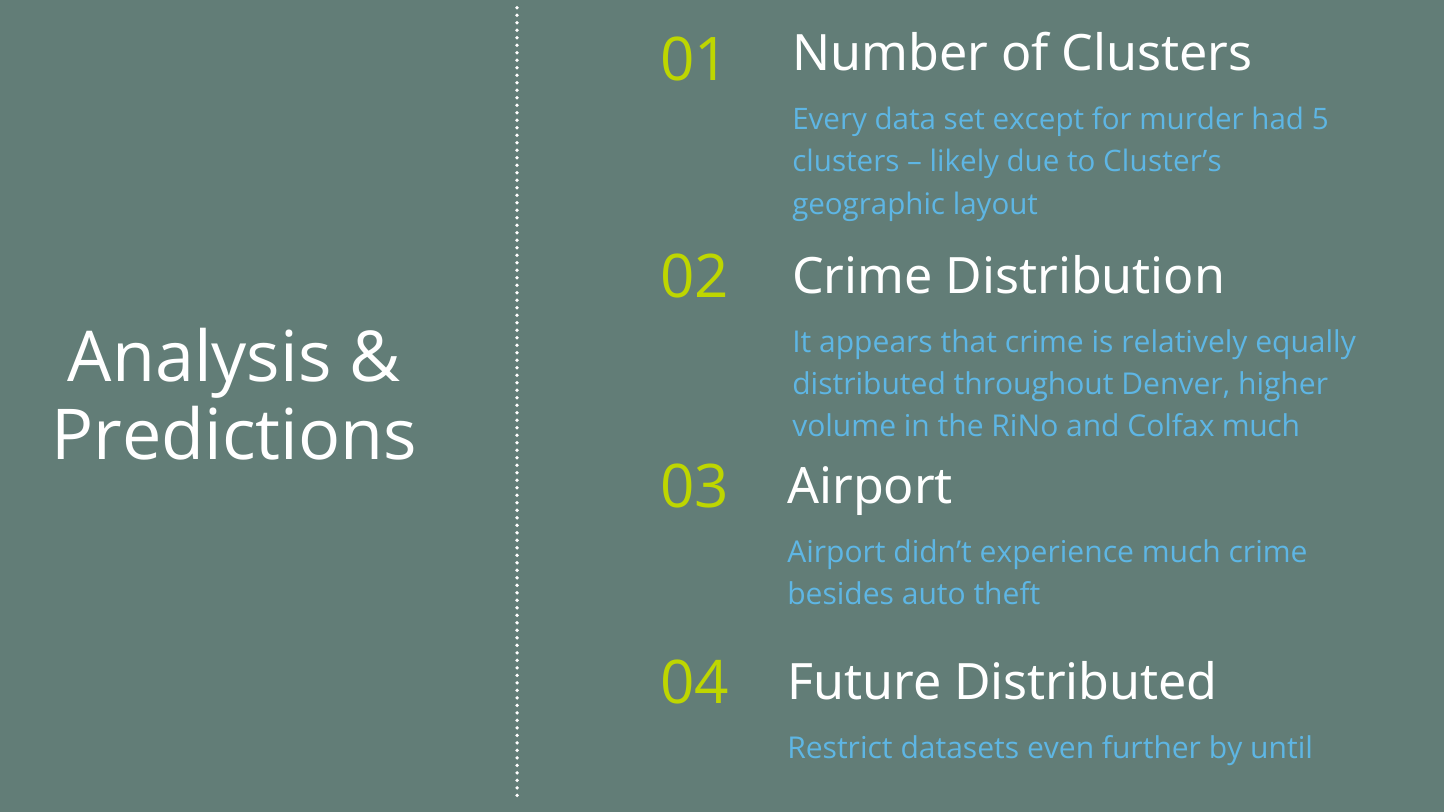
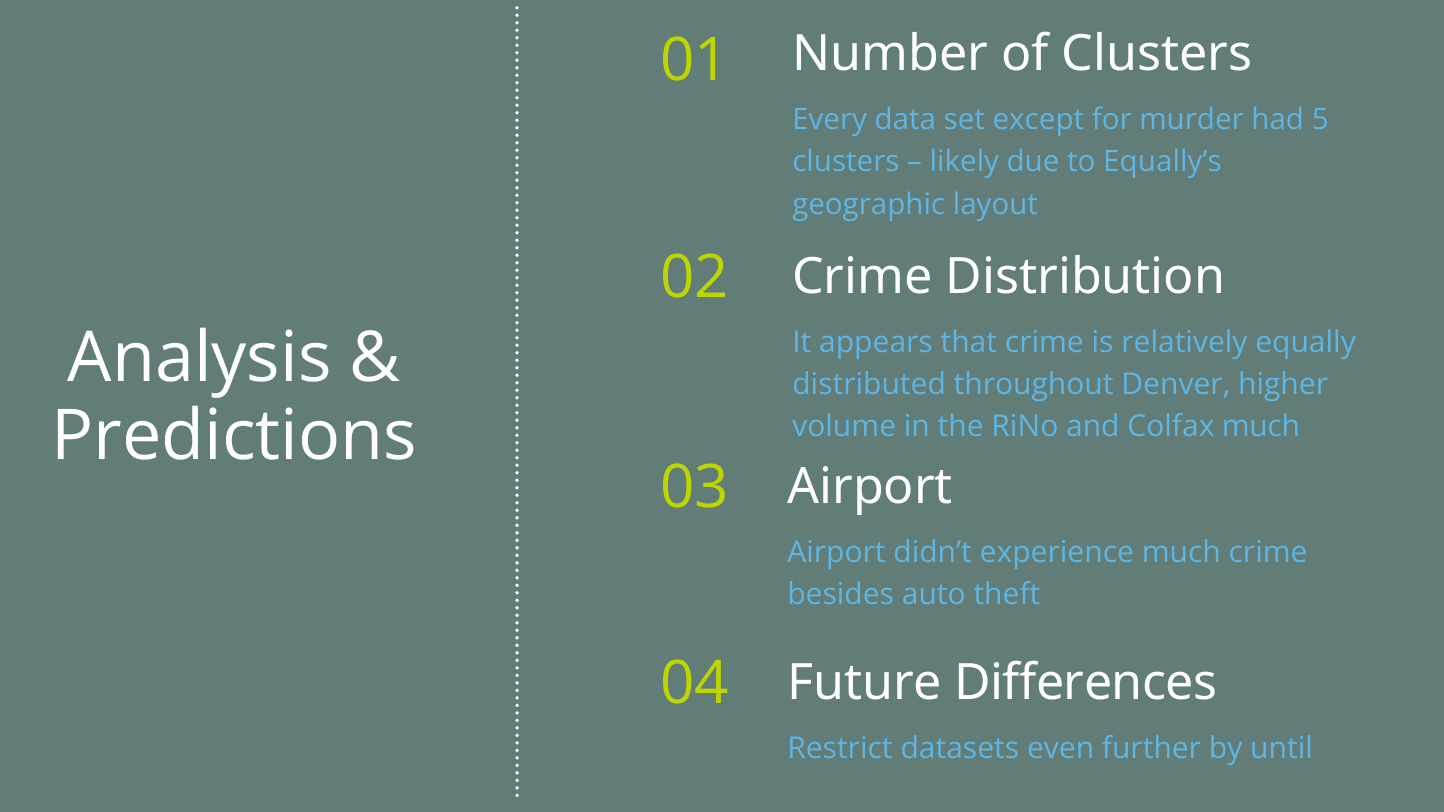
Cluster’s: Cluster’s -> Equally’s (1162, 162)
Future Distributed: Distributed -> Differences (1086, 683)
